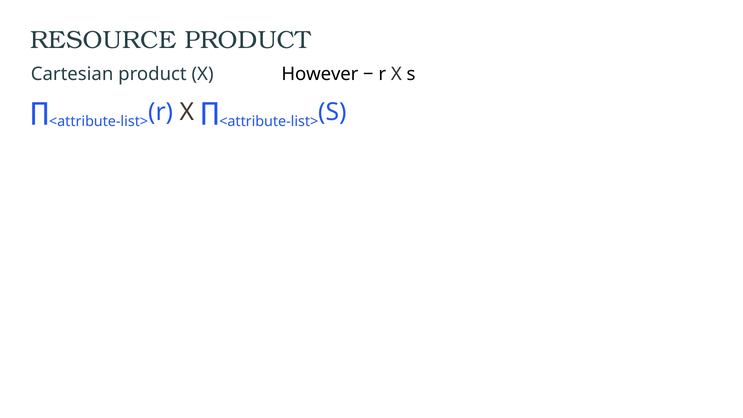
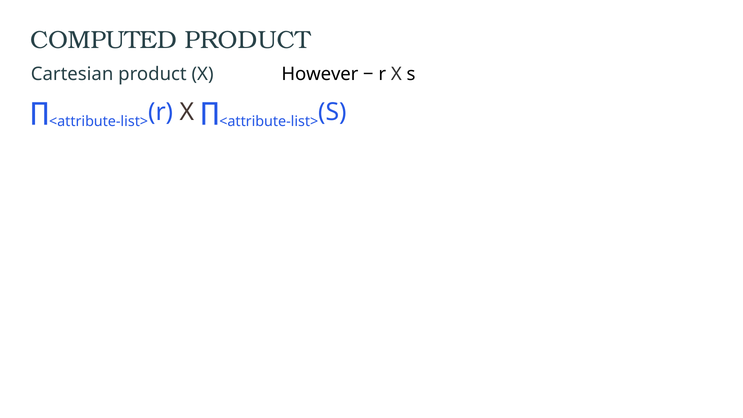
RESOURCE: RESOURCE -> COMPUTED (104, 40)
